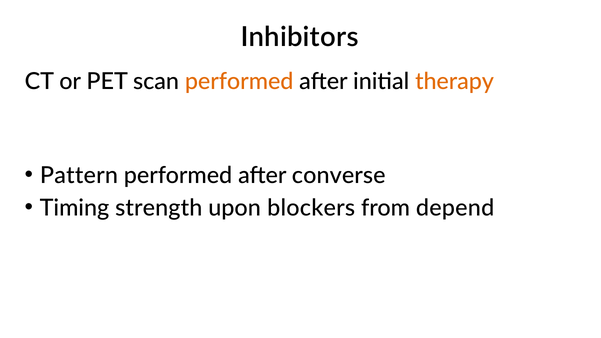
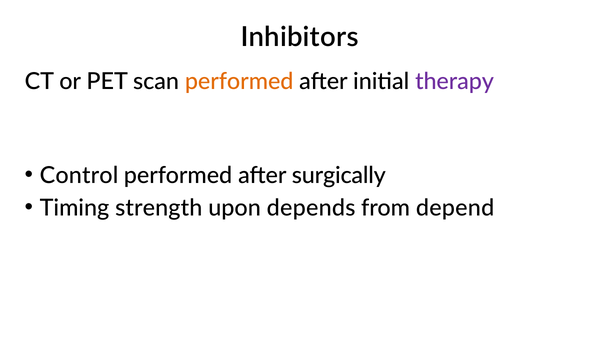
therapy colour: orange -> purple (455, 82)
Pattern: Pattern -> Control (79, 175)
converse: converse -> surgically (339, 175)
blockers: blockers -> depends (311, 208)
